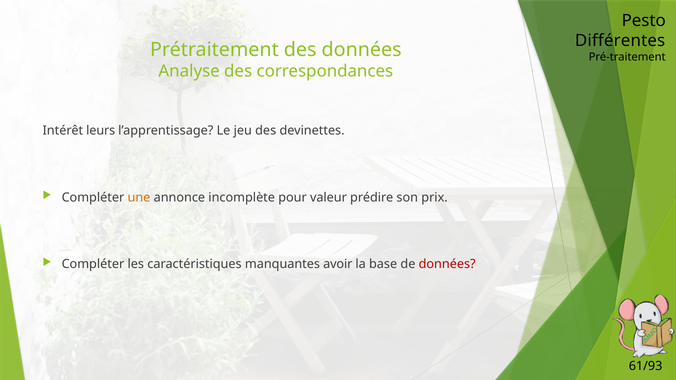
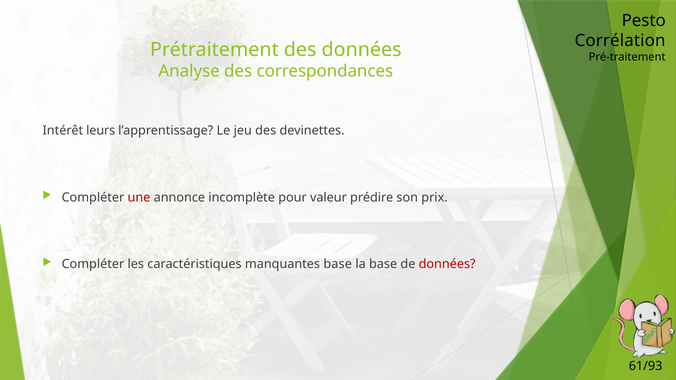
Différentes: Différentes -> Corrélation (620, 41)
une colour: orange -> red (139, 198)
manquantes avoir: avoir -> base (338, 264)
